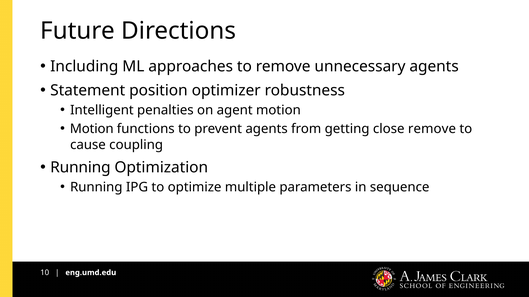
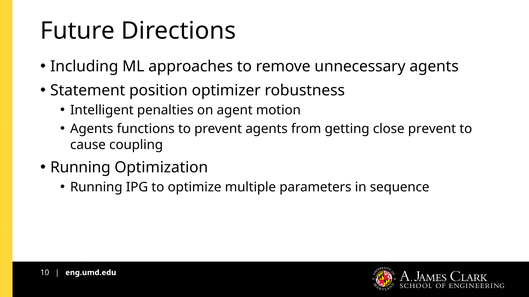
Motion: Motion -> Agents (92, 129)
close remove: remove -> prevent (432, 129)
